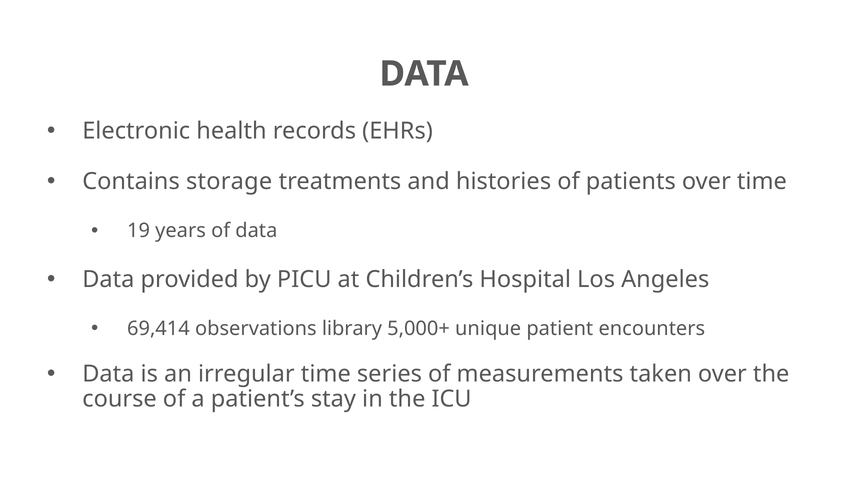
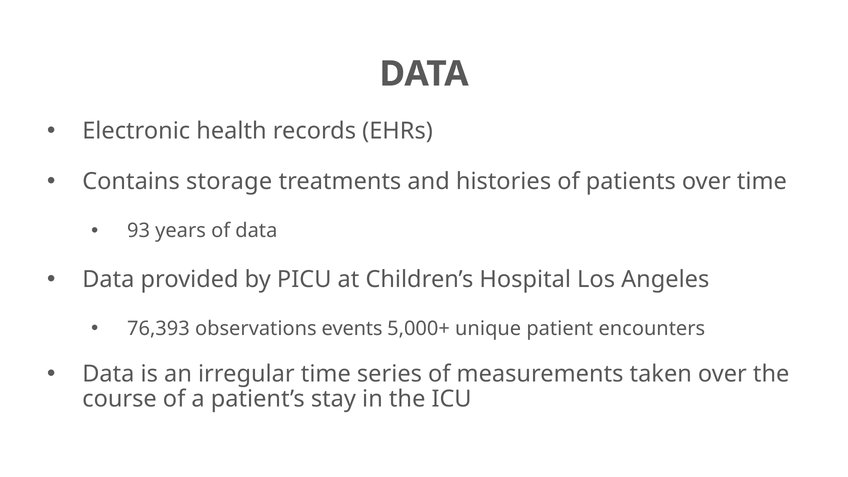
19: 19 -> 93 (139, 231)
69,414: 69,414 -> 76,393 (158, 329)
library: library -> events (352, 329)
